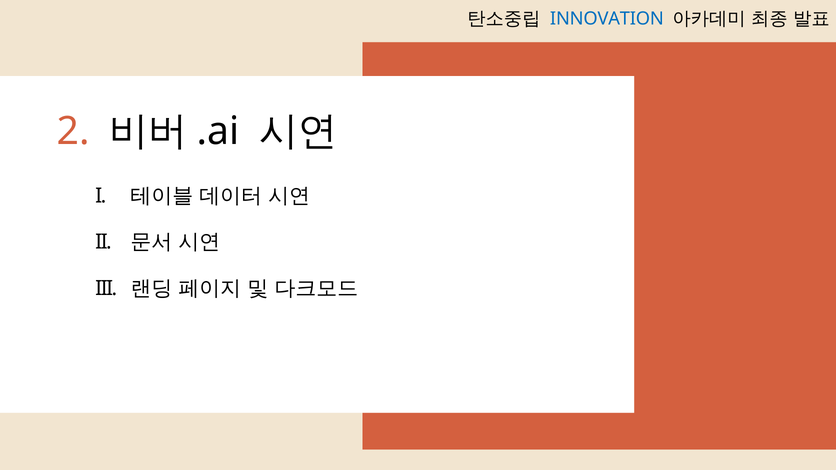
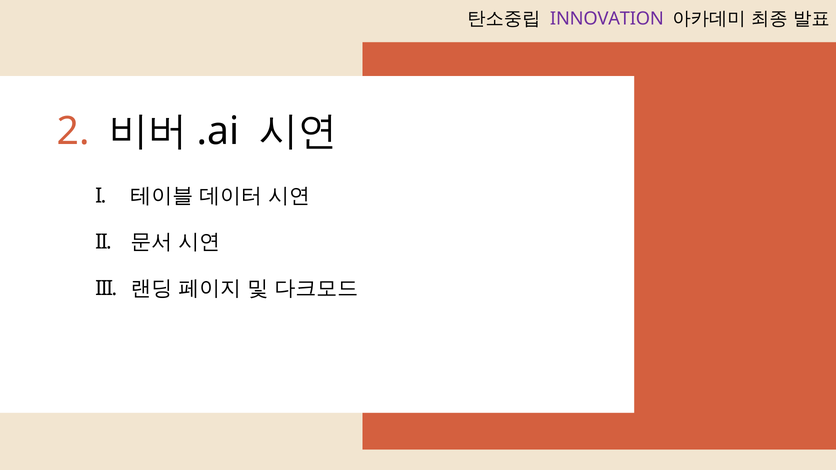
INNOVATION colour: blue -> purple (607, 19)
